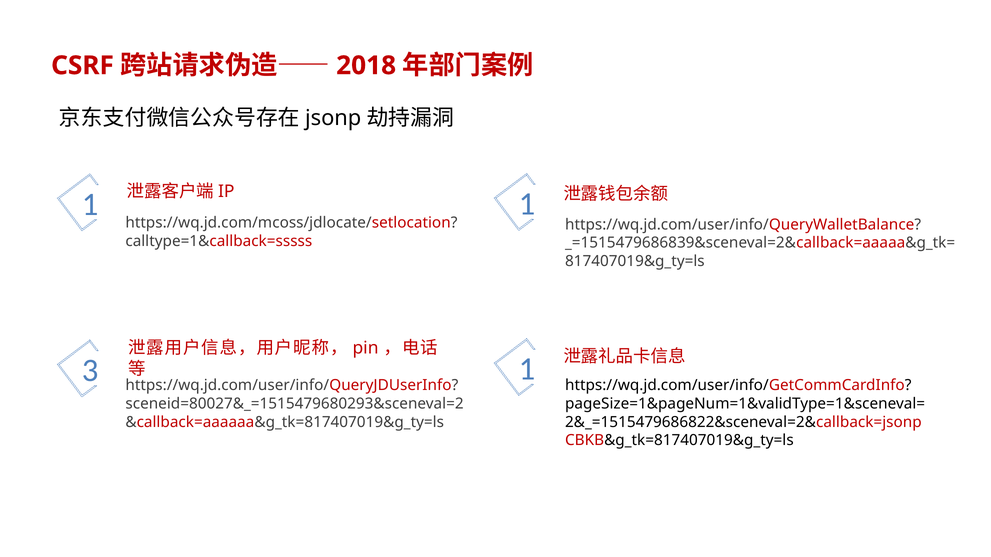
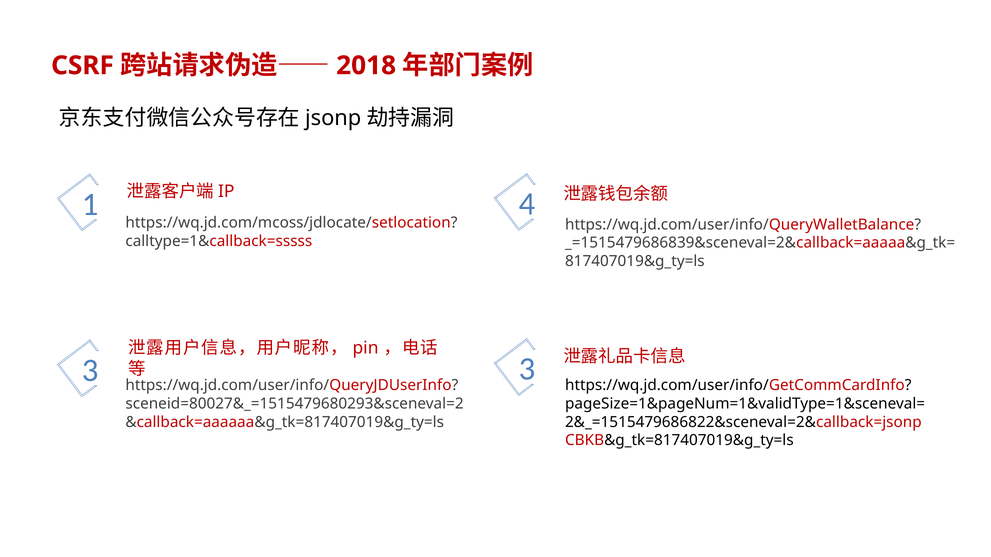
1: 1 -> 4 (527, 204)
1: 1 -> 3 (527, 369)
